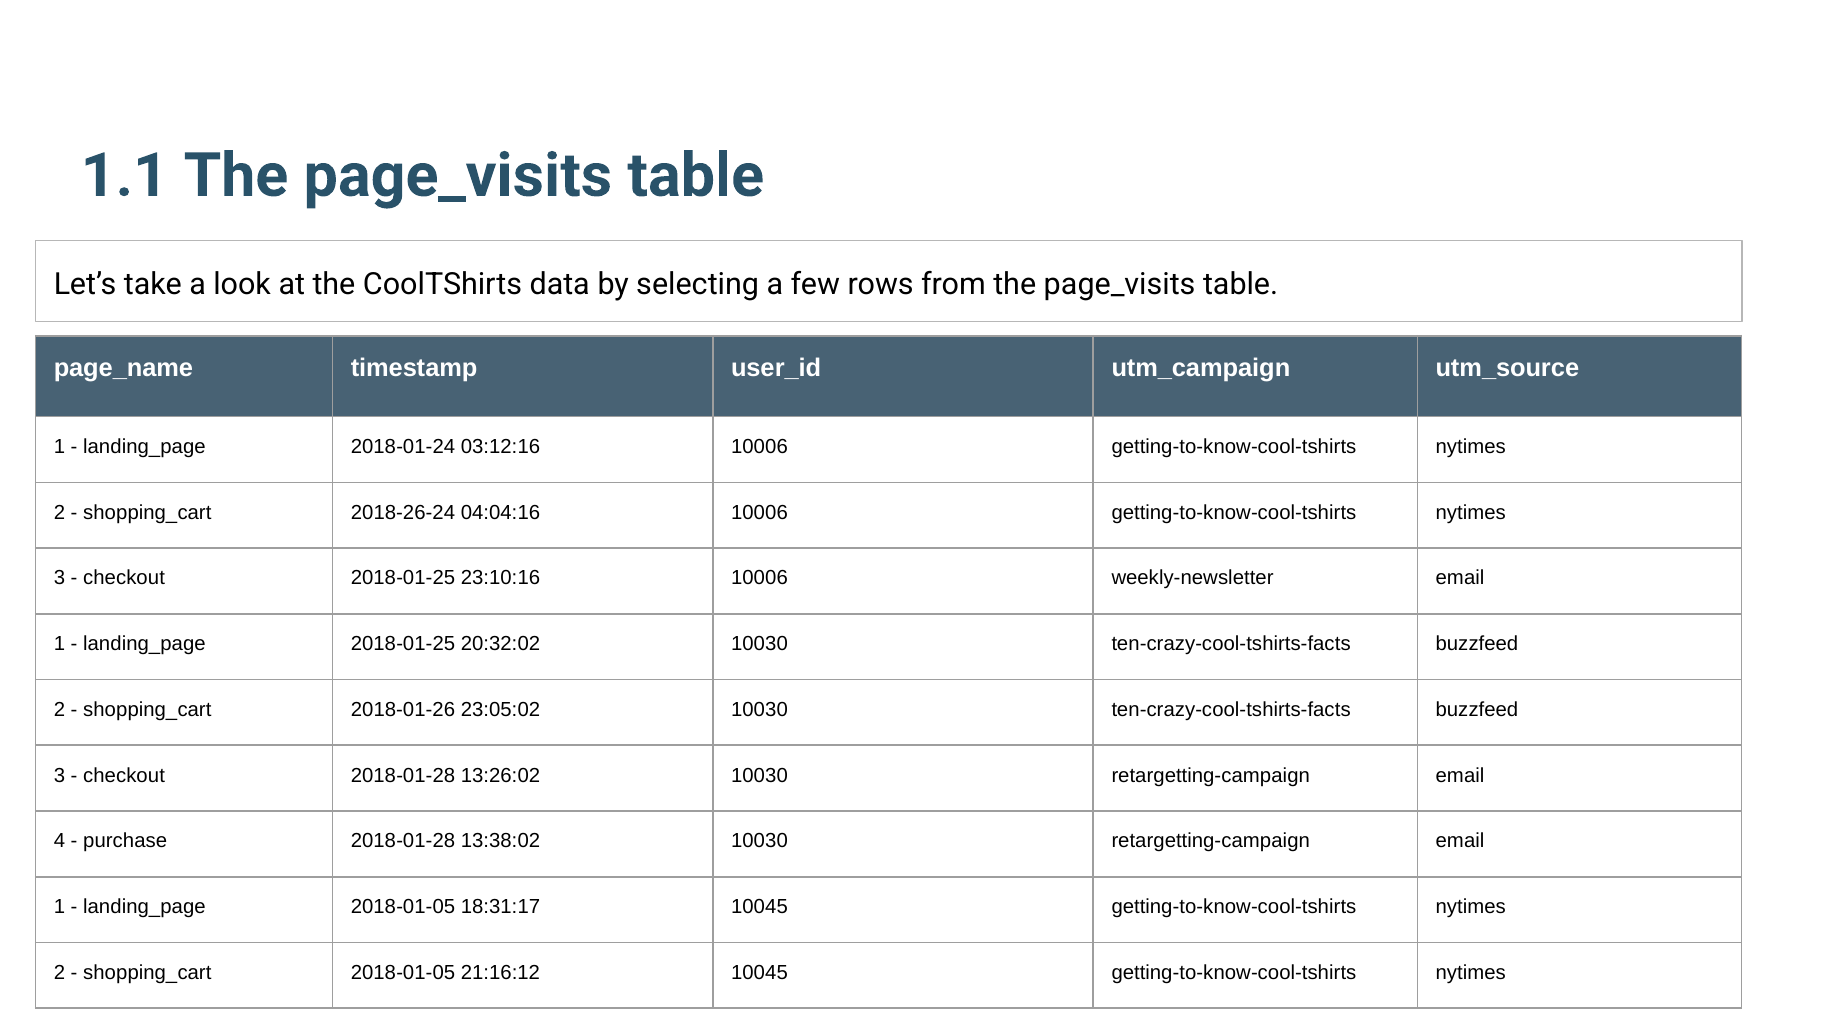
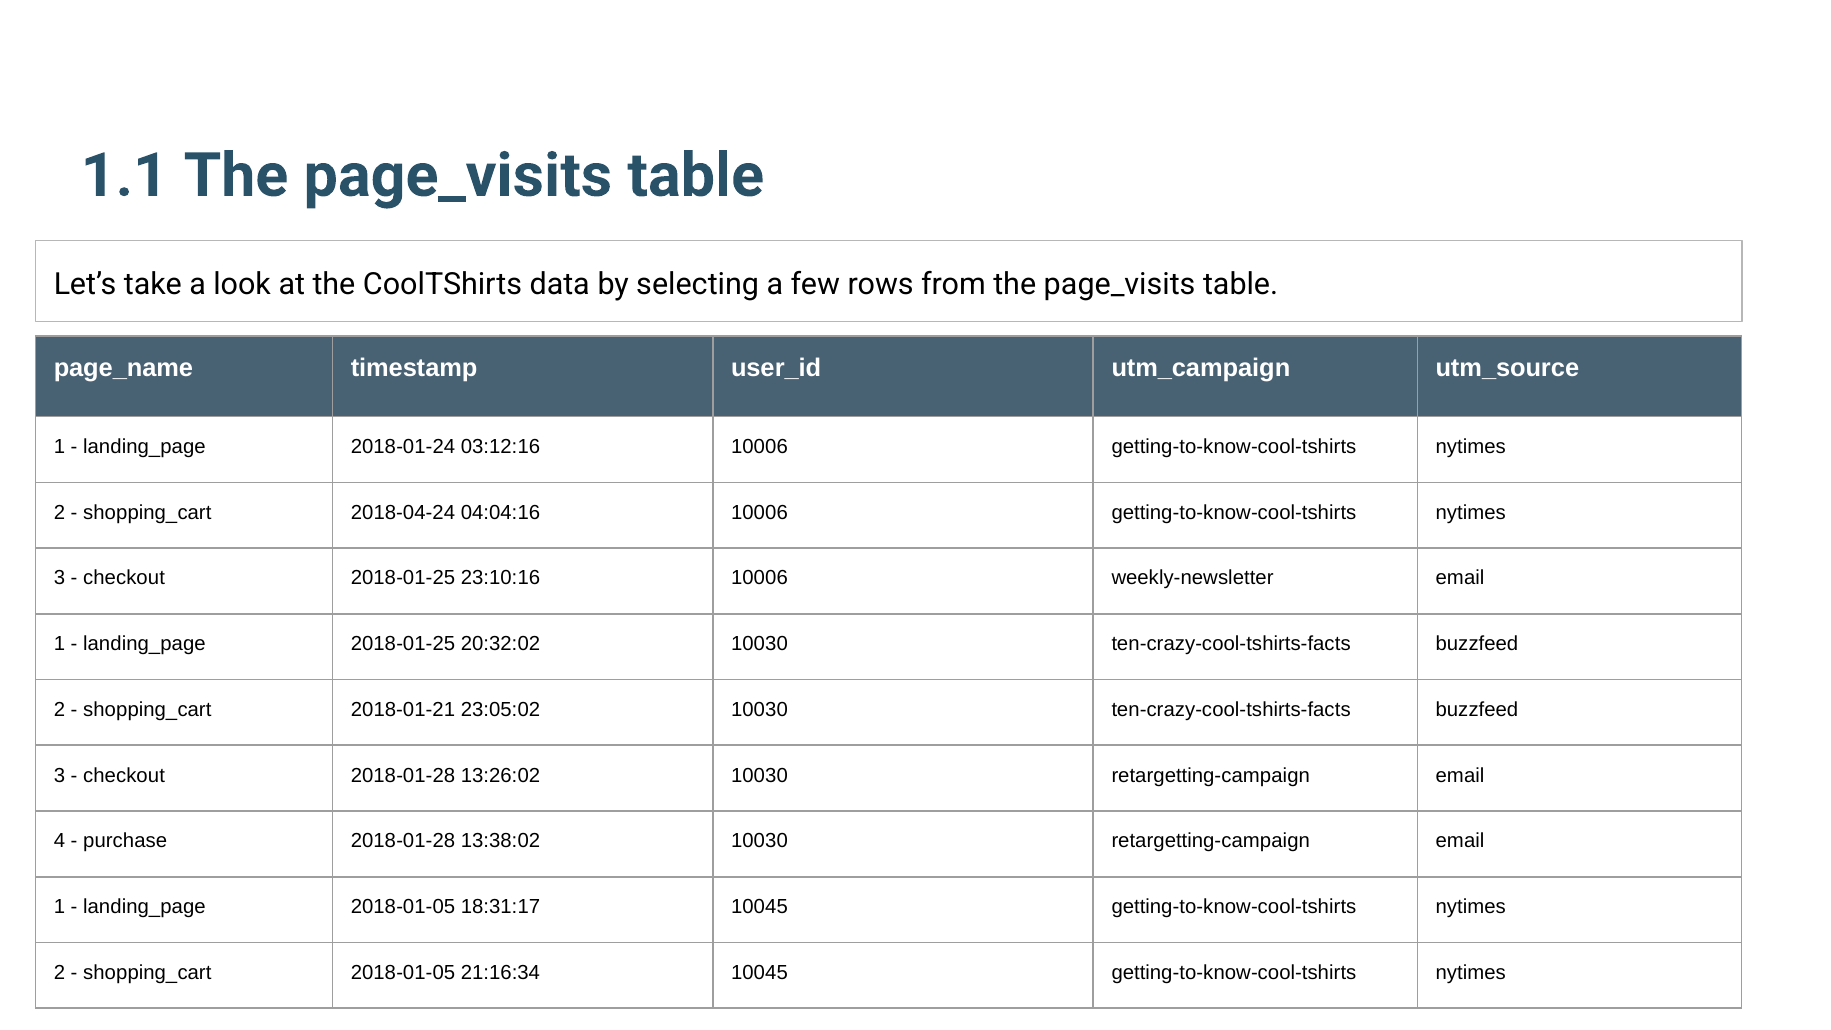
2018-26-24: 2018-26-24 -> 2018-04-24 (403, 512)
2018-01-26: 2018-01-26 -> 2018-01-21 (403, 710)
21:16:12: 21:16:12 -> 21:16:34 (500, 973)
